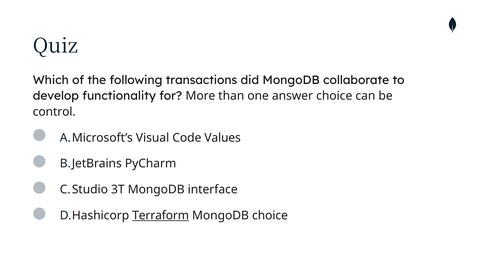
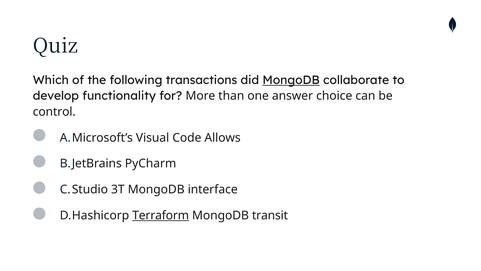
MongoDB underline: none -> present (291, 80)
Values: Values -> Allows (223, 138)
MongoDB choice: choice -> transit (270, 215)
